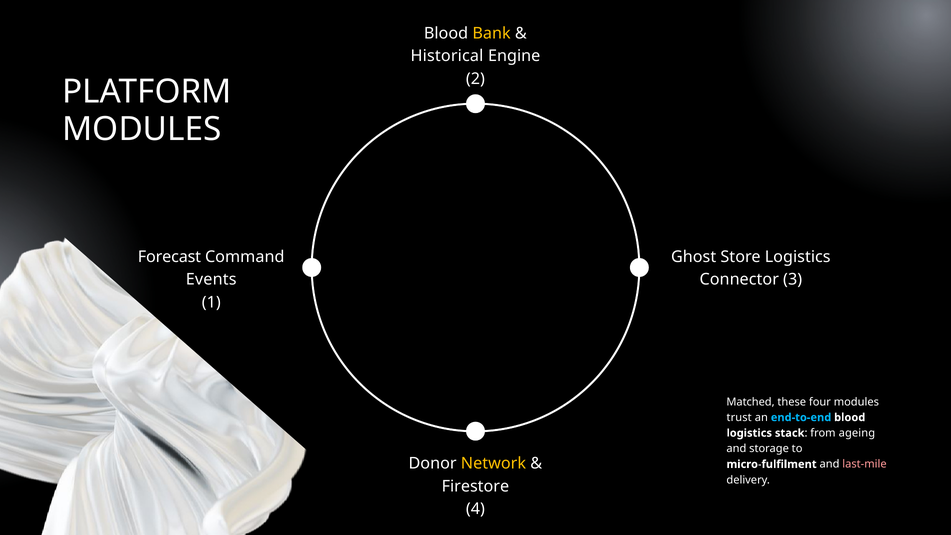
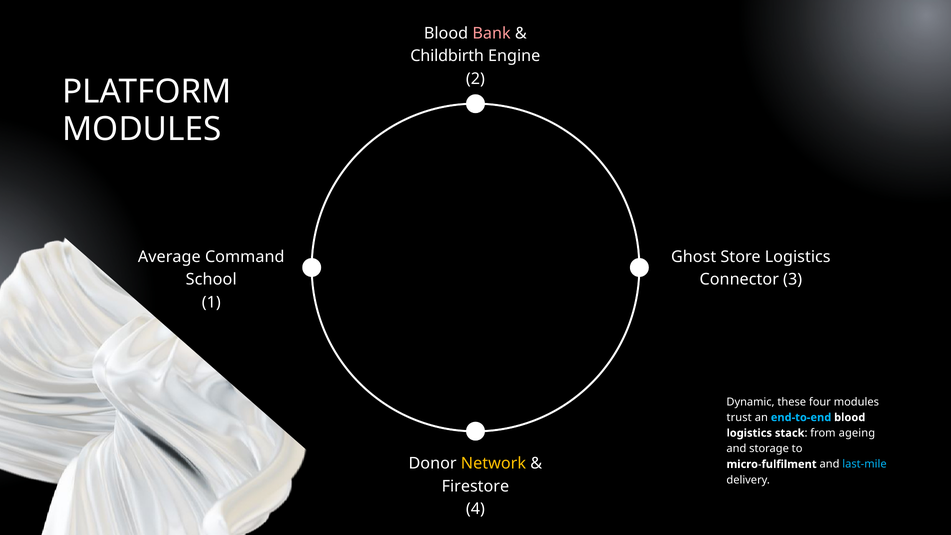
Bank colour: yellow -> pink (492, 33)
Historical: Historical -> Childbirth (447, 56)
Forecast: Forecast -> Average (169, 257)
Events: Events -> School (211, 279)
Matched: Matched -> Dynamic (751, 402)
last‑mile colour: pink -> light blue (864, 464)
